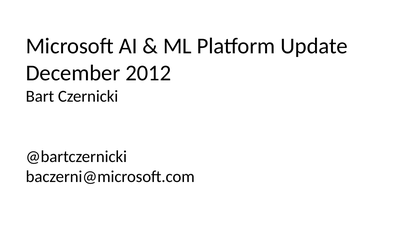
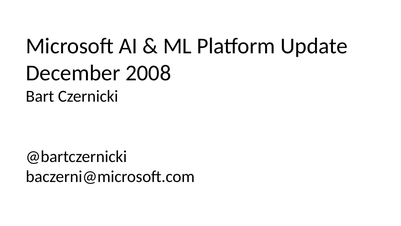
2012: 2012 -> 2008 (148, 73)
